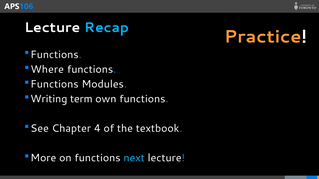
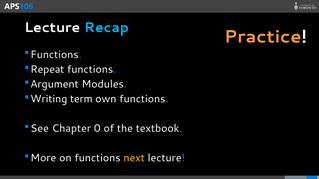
Where: Where -> Repeat (47, 69)
Functions: Functions -> Argument (54, 84)
4: 4 -> 0 (97, 129)
next colour: light blue -> yellow (134, 158)
